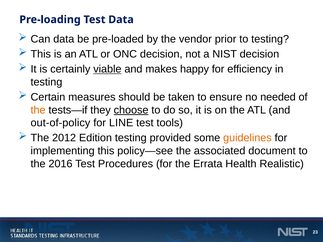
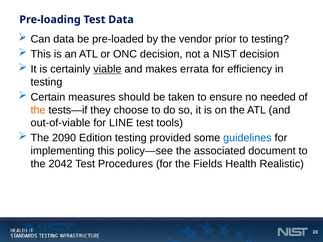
happy: happy -> errata (194, 69)
choose underline: present -> none (131, 110)
out-of-policy: out-of-policy -> out-of-viable (60, 123)
2012: 2012 -> 2090 (64, 138)
guidelines colour: orange -> blue (247, 138)
2016: 2016 -> 2042 (60, 164)
Errata: Errata -> Fields (208, 164)
